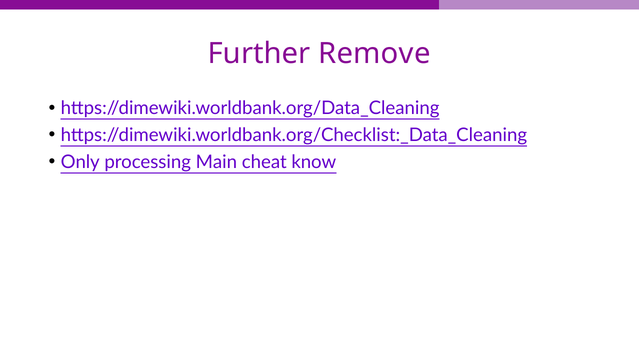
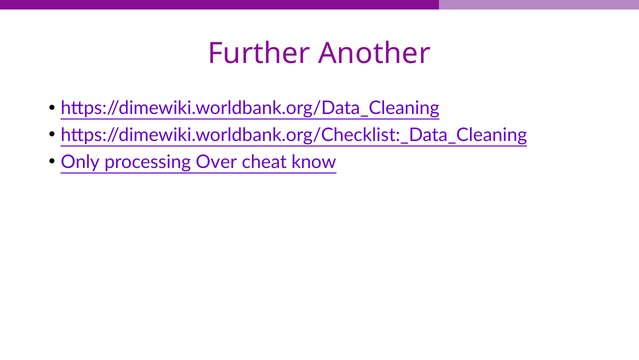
Remove: Remove -> Another (374, 54)
Main: Main -> Over (216, 162)
